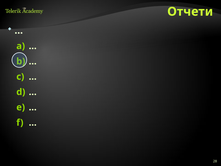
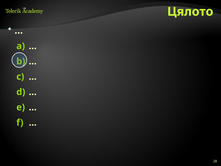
Отчети: Отчети -> Цялото (190, 12)
